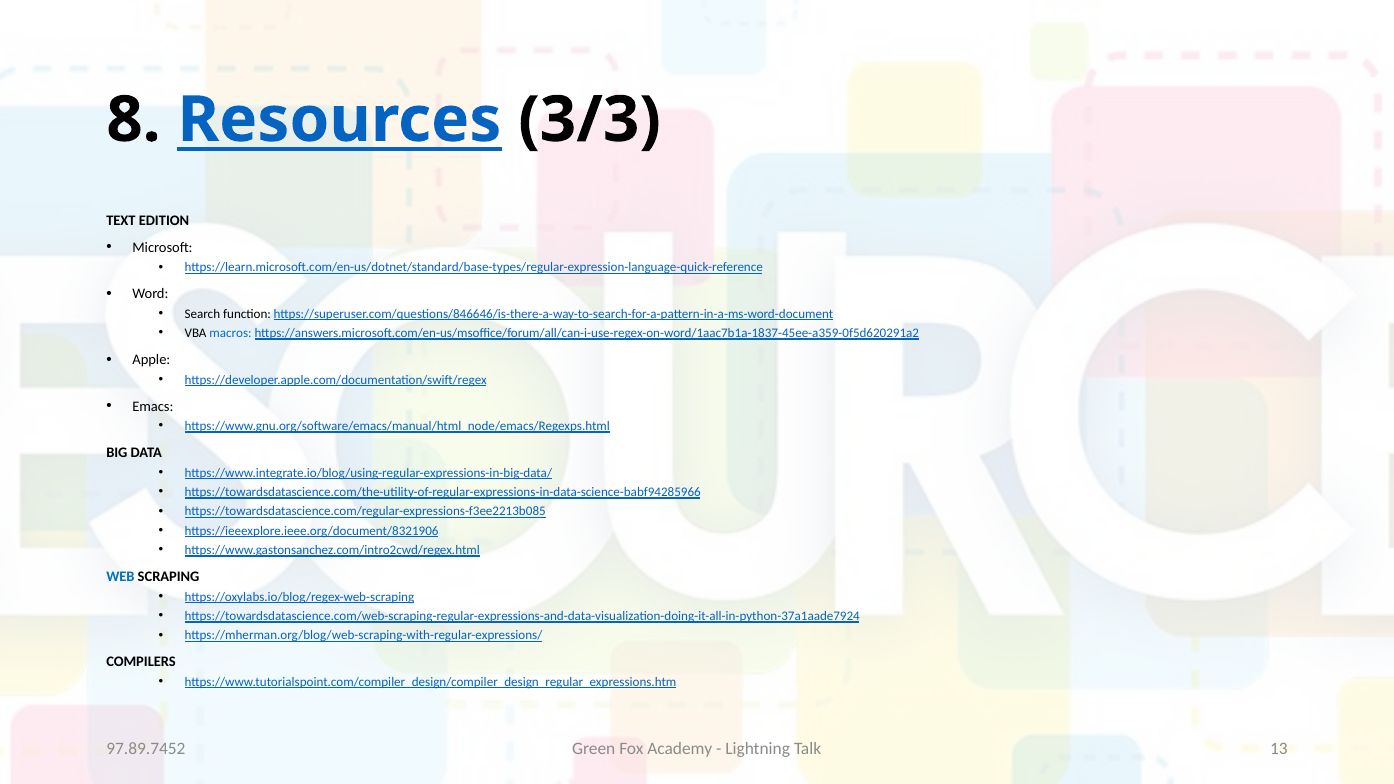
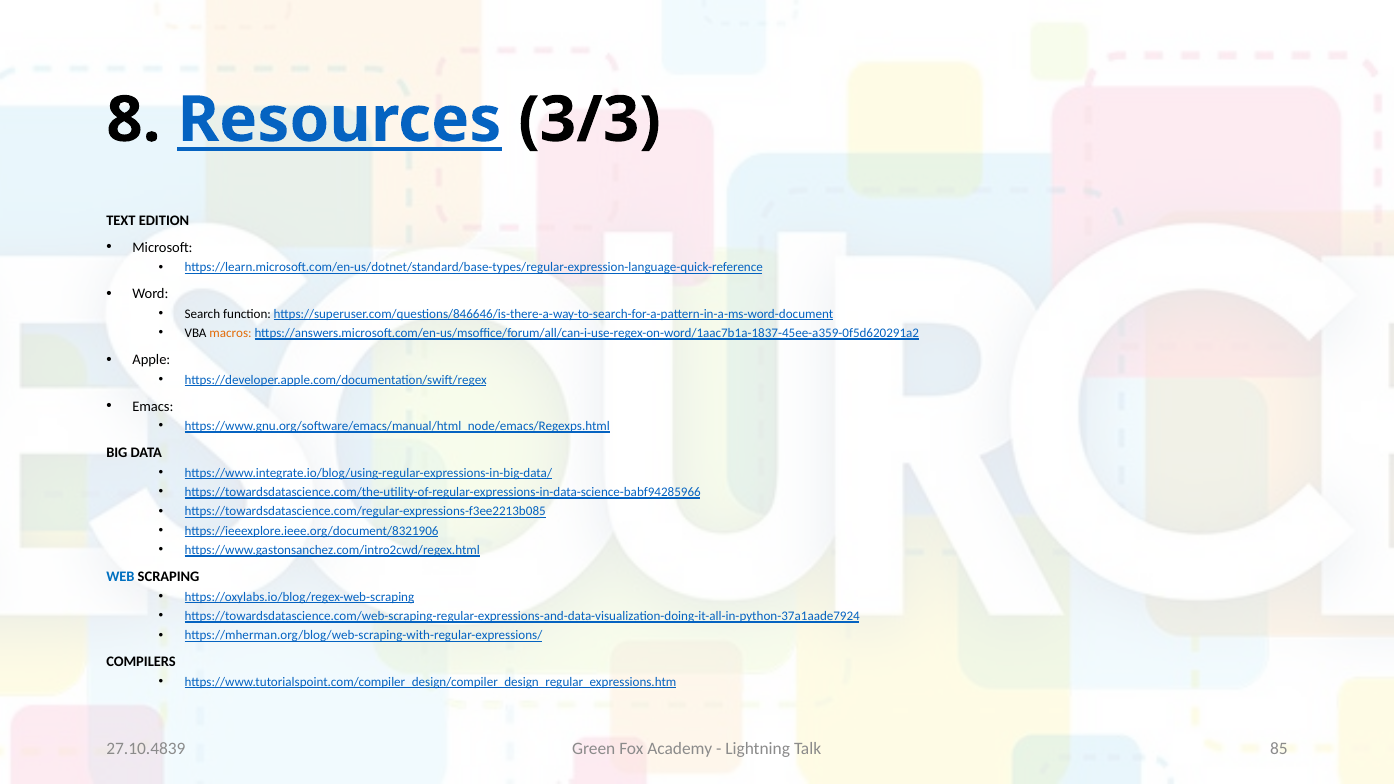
macros colour: blue -> orange (231, 334)
13: 13 -> 85 (1279, 749)
97.89.7452: 97.89.7452 -> 27.10.4839 (146, 749)
